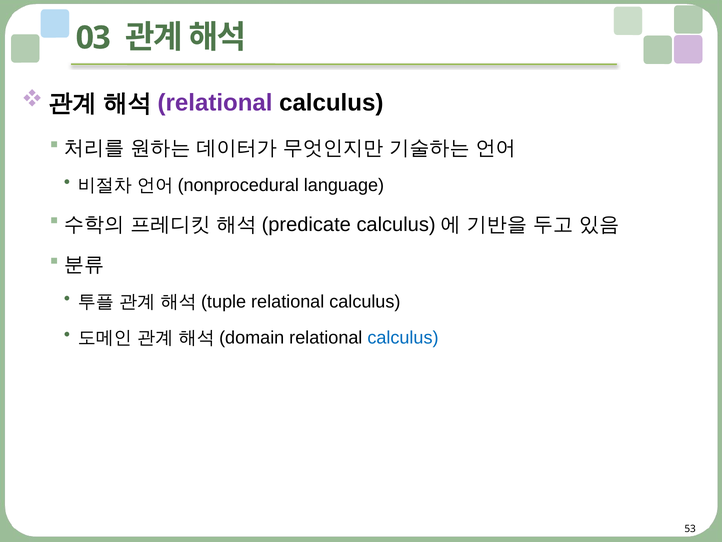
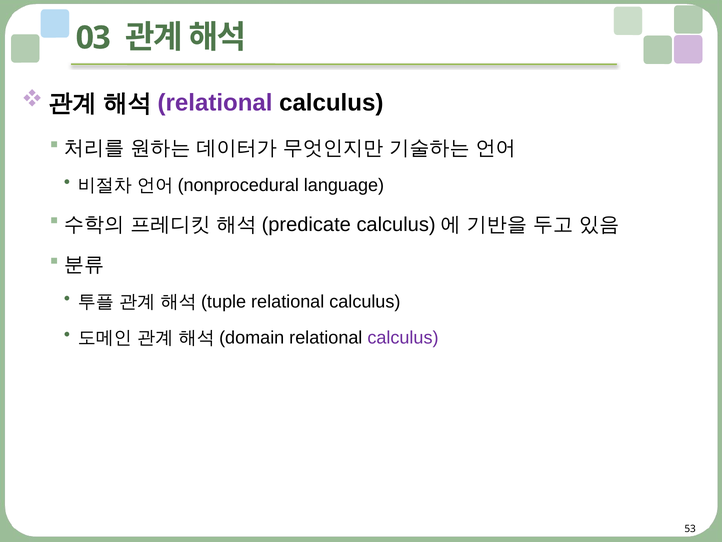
calculus colour: blue -> purple (403, 338)
